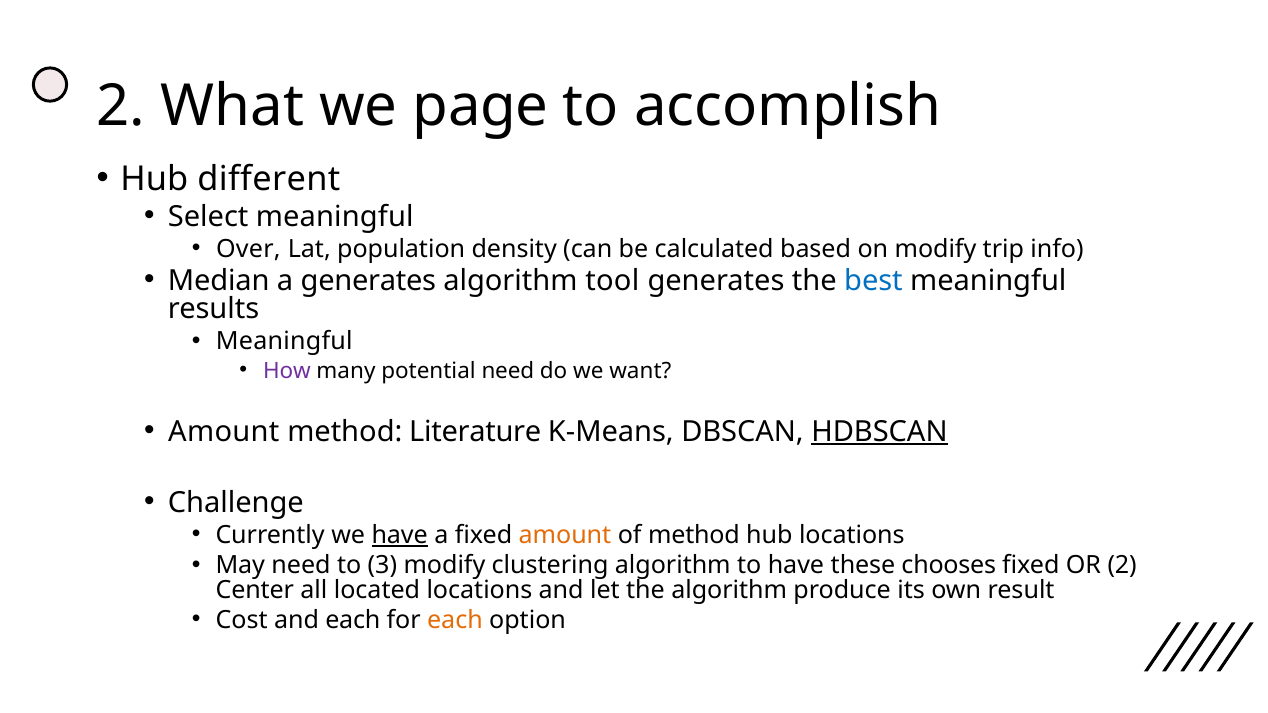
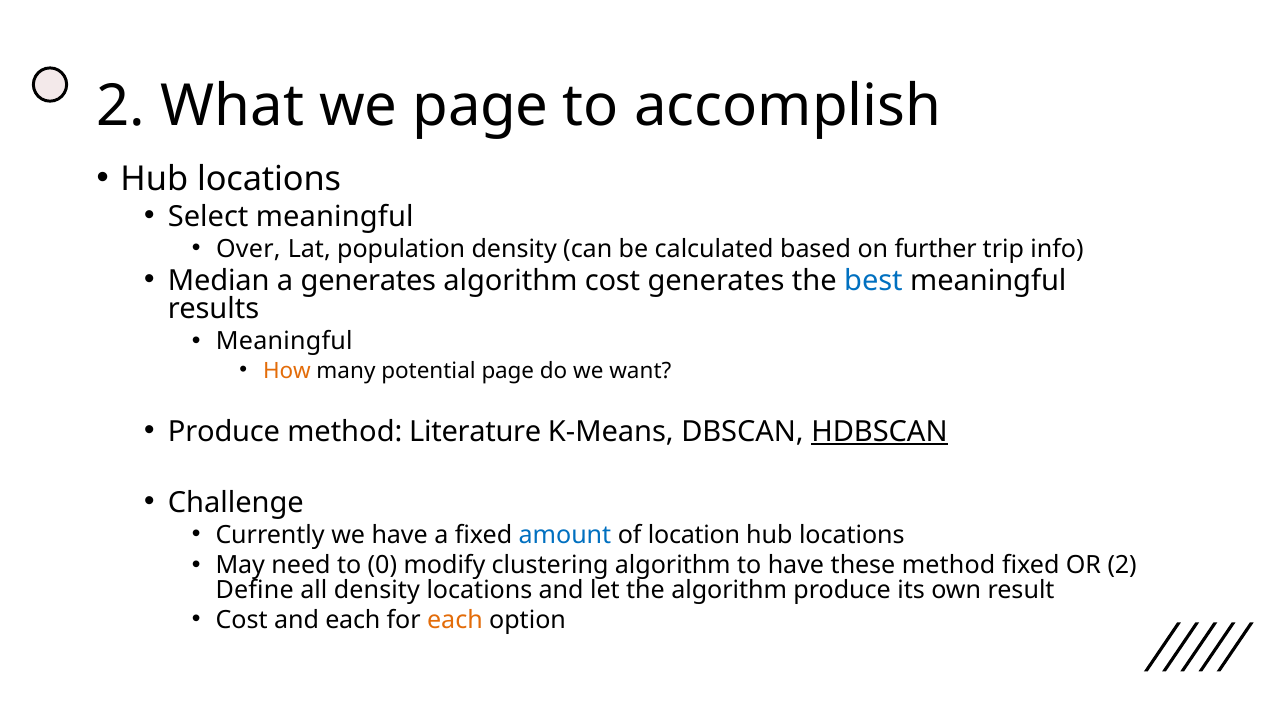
different: different -> locations (269, 180)
on modify: modify -> further (936, 249)
algorithm tool: tool -> cost (613, 281)
How colour: purple -> orange (287, 371)
potential need: need -> page (508, 371)
Amount: Amount -> Produce (224, 432)
have underline: present -> none (400, 535)
amount colour: orange -> blue (565, 535)
of method: method -> location (694, 535)
3: 3 -> 0 (382, 566)
these chooses: chooses -> method (949, 566)
Center: Center -> Define (255, 590)
all located: located -> density (377, 590)
